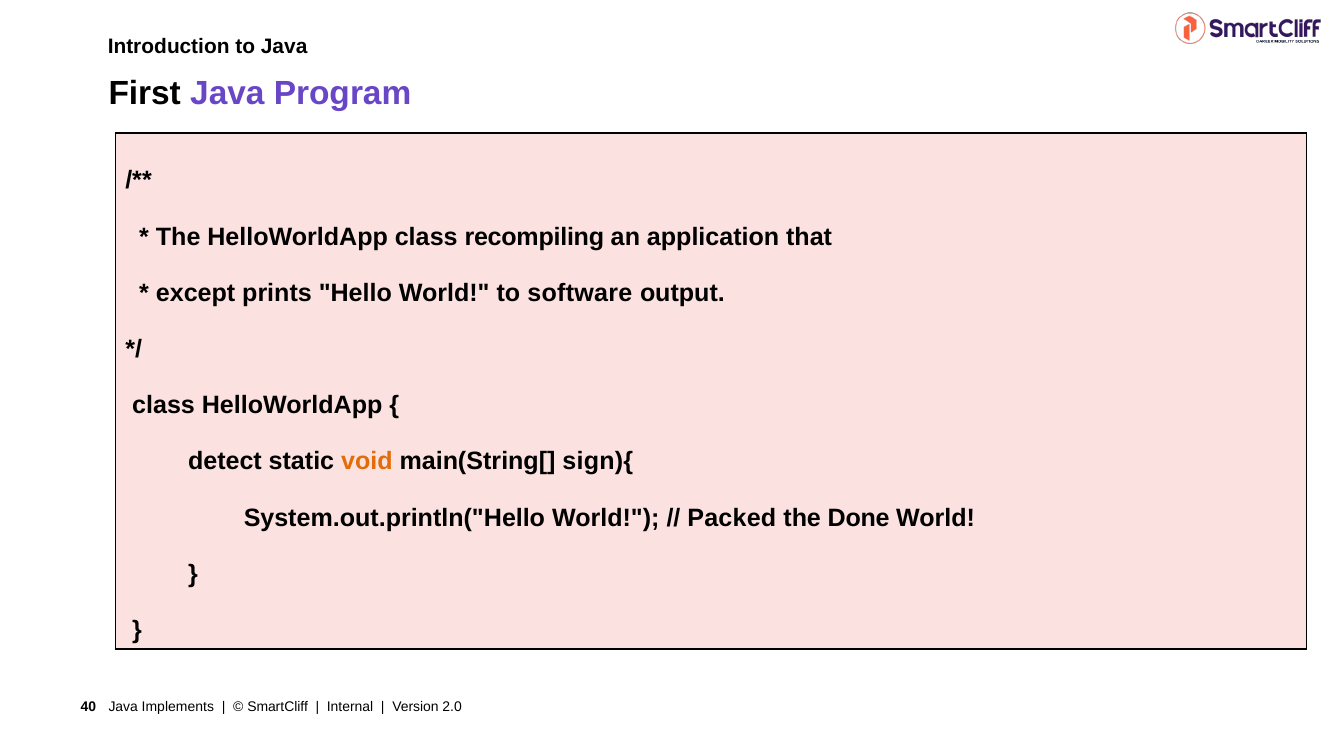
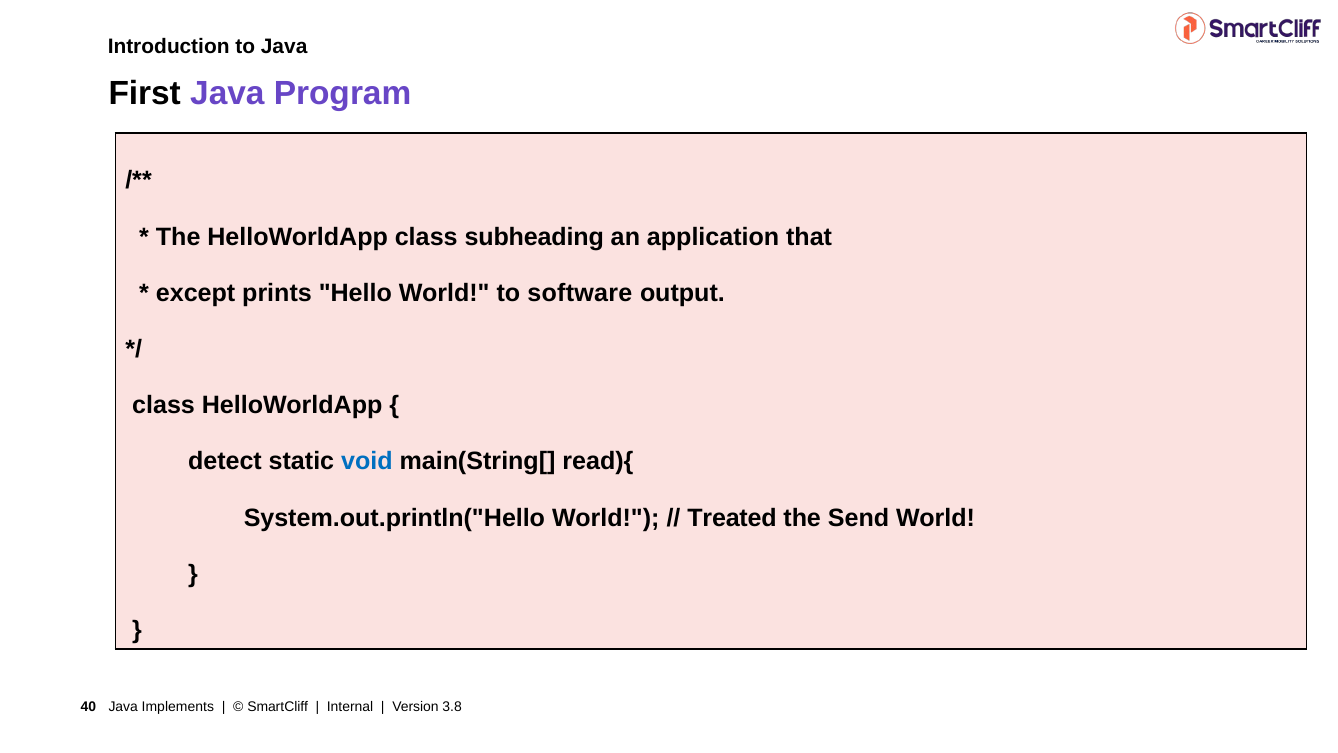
recompiling: recompiling -> subheading (534, 237)
void colour: orange -> blue (367, 461)
sign){: sign){ -> read){ (598, 461)
Packed: Packed -> Treated (732, 518)
Done: Done -> Send (859, 518)
2.0: 2.0 -> 3.8 (452, 707)
